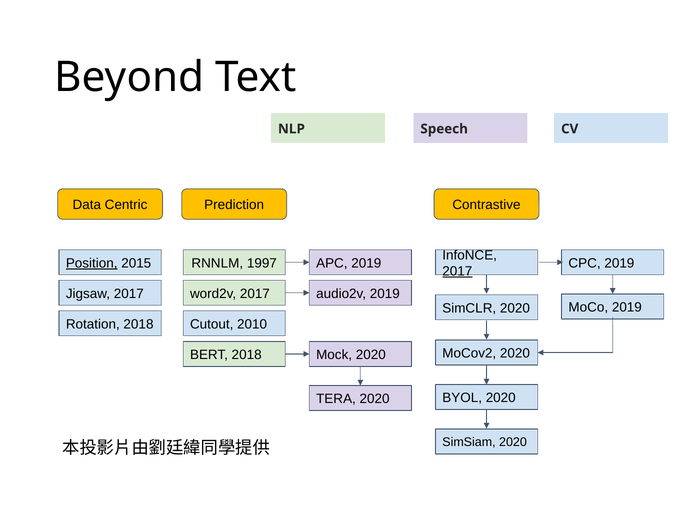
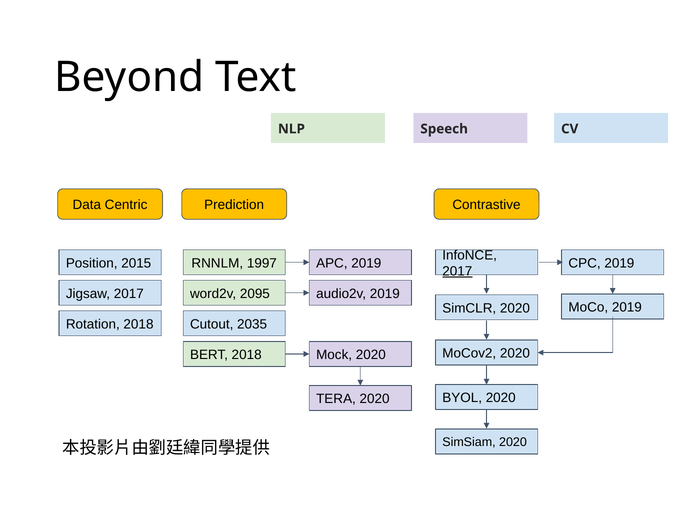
Position underline: present -> none (92, 263)
word2v 2017: 2017 -> 2095 (255, 294)
2010: 2010 -> 2035 (252, 324)
